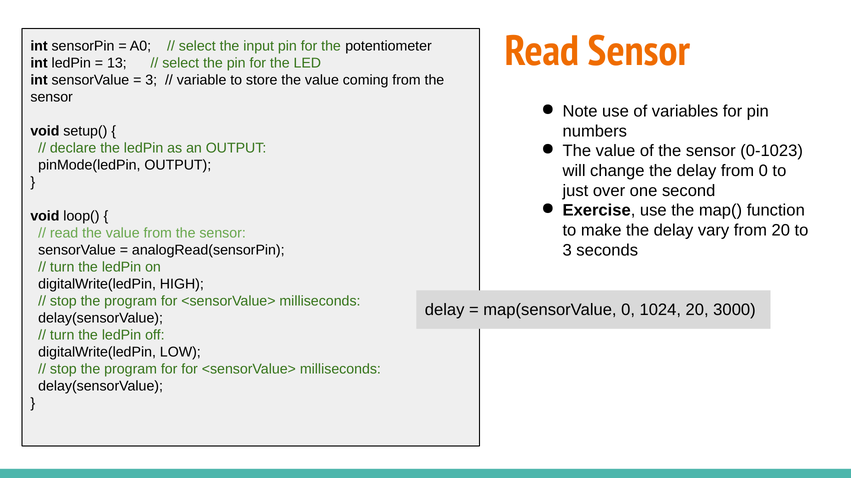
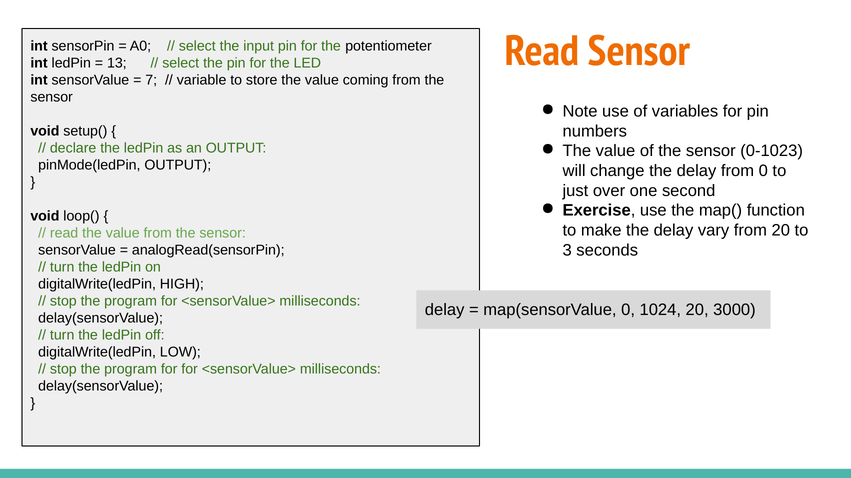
3: 3 -> 7 (151, 80)
